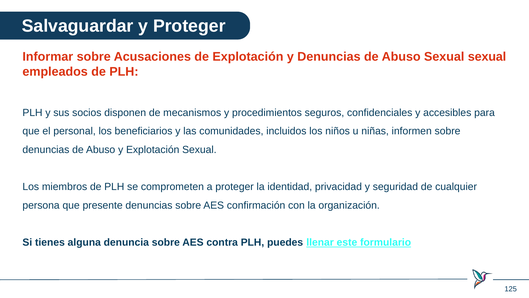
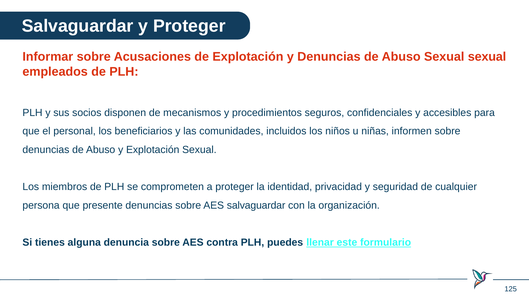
AES confirmación: confirmación -> salvaguardar (256, 205)
